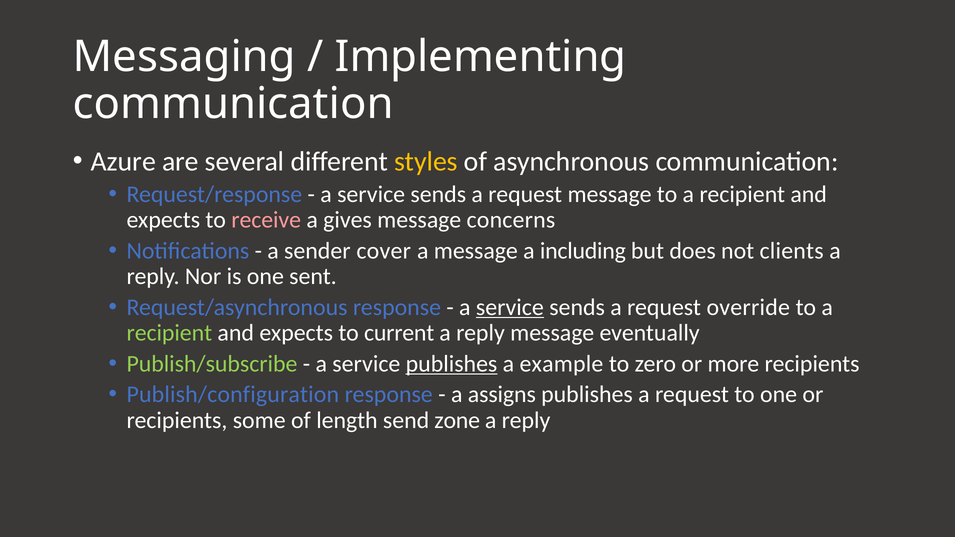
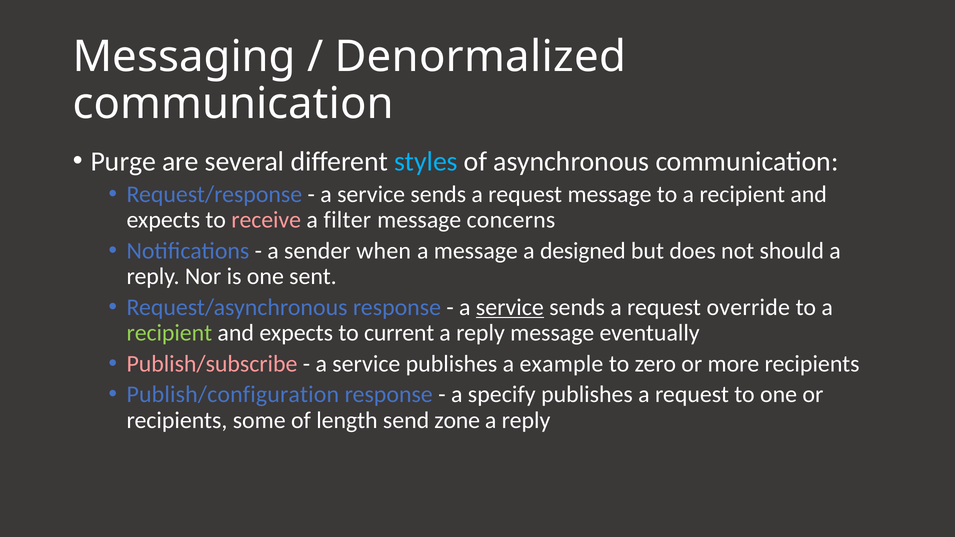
Implementing: Implementing -> Denormalized (480, 57)
Azure: Azure -> Purge (123, 161)
styles colour: yellow -> light blue (426, 161)
gives: gives -> filter (347, 220)
cover: cover -> when (384, 251)
including: including -> designed (583, 251)
clients: clients -> should (792, 251)
Publish/subscribe colour: light green -> pink (212, 364)
publishes underline: present -> none (452, 364)
assigns: assigns -> specify (502, 395)
